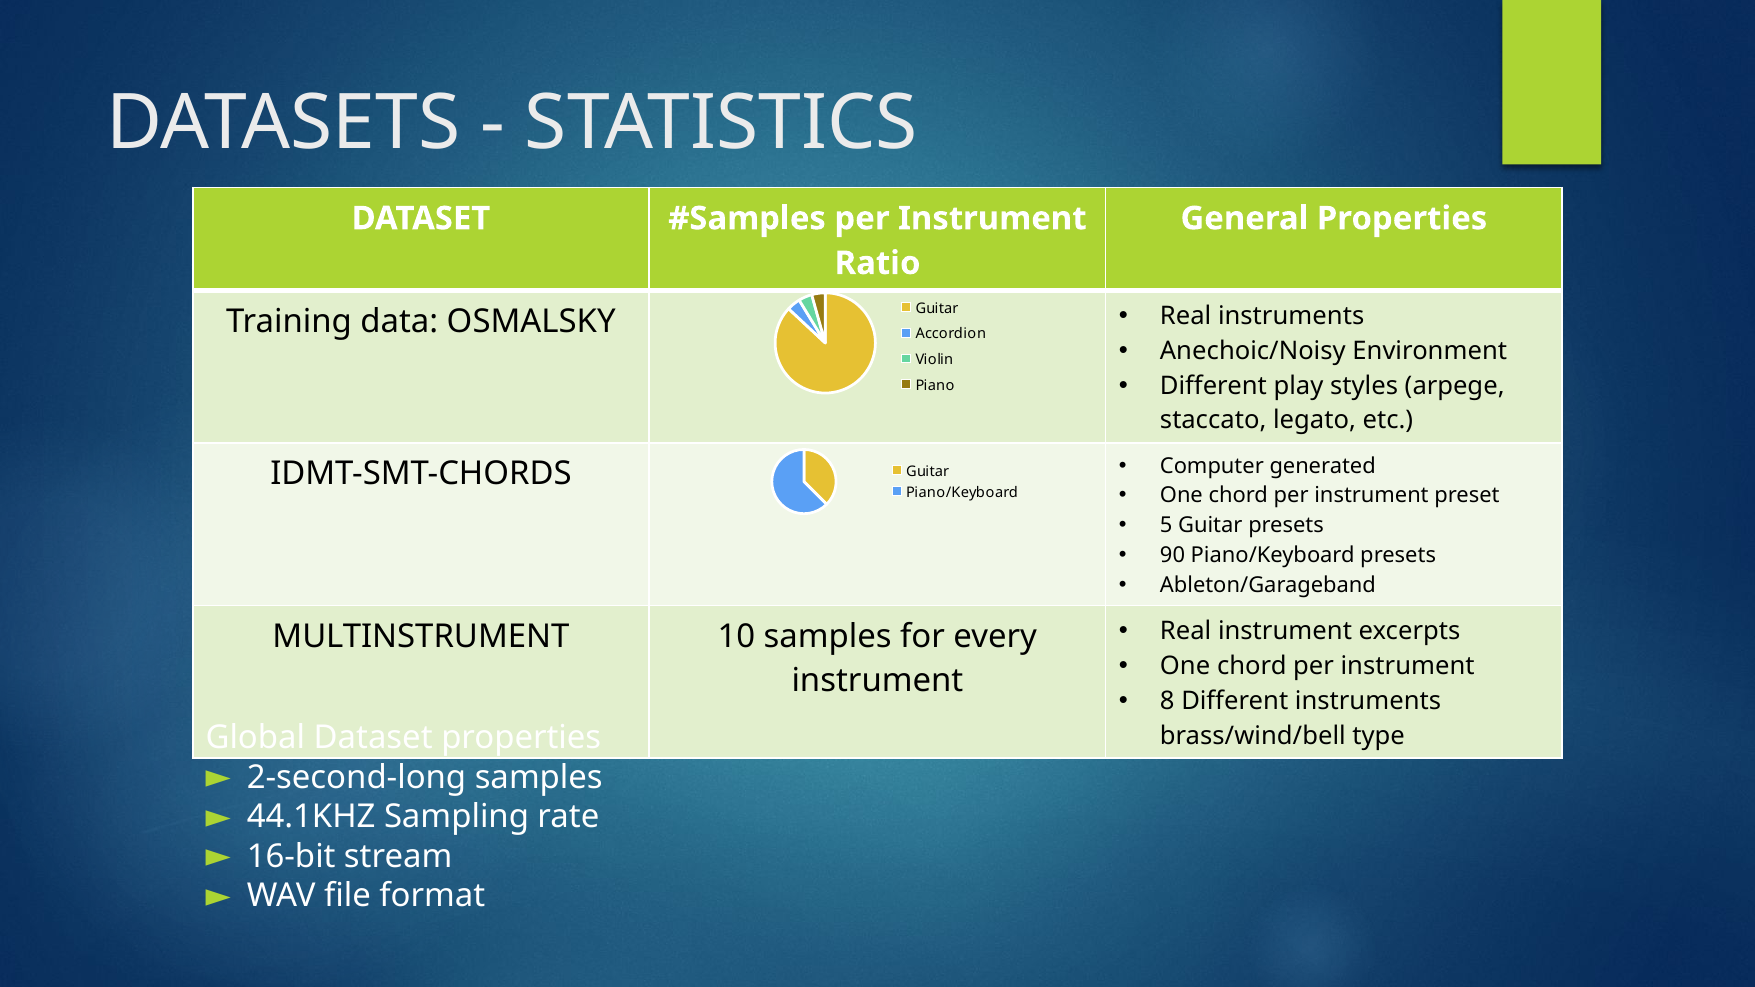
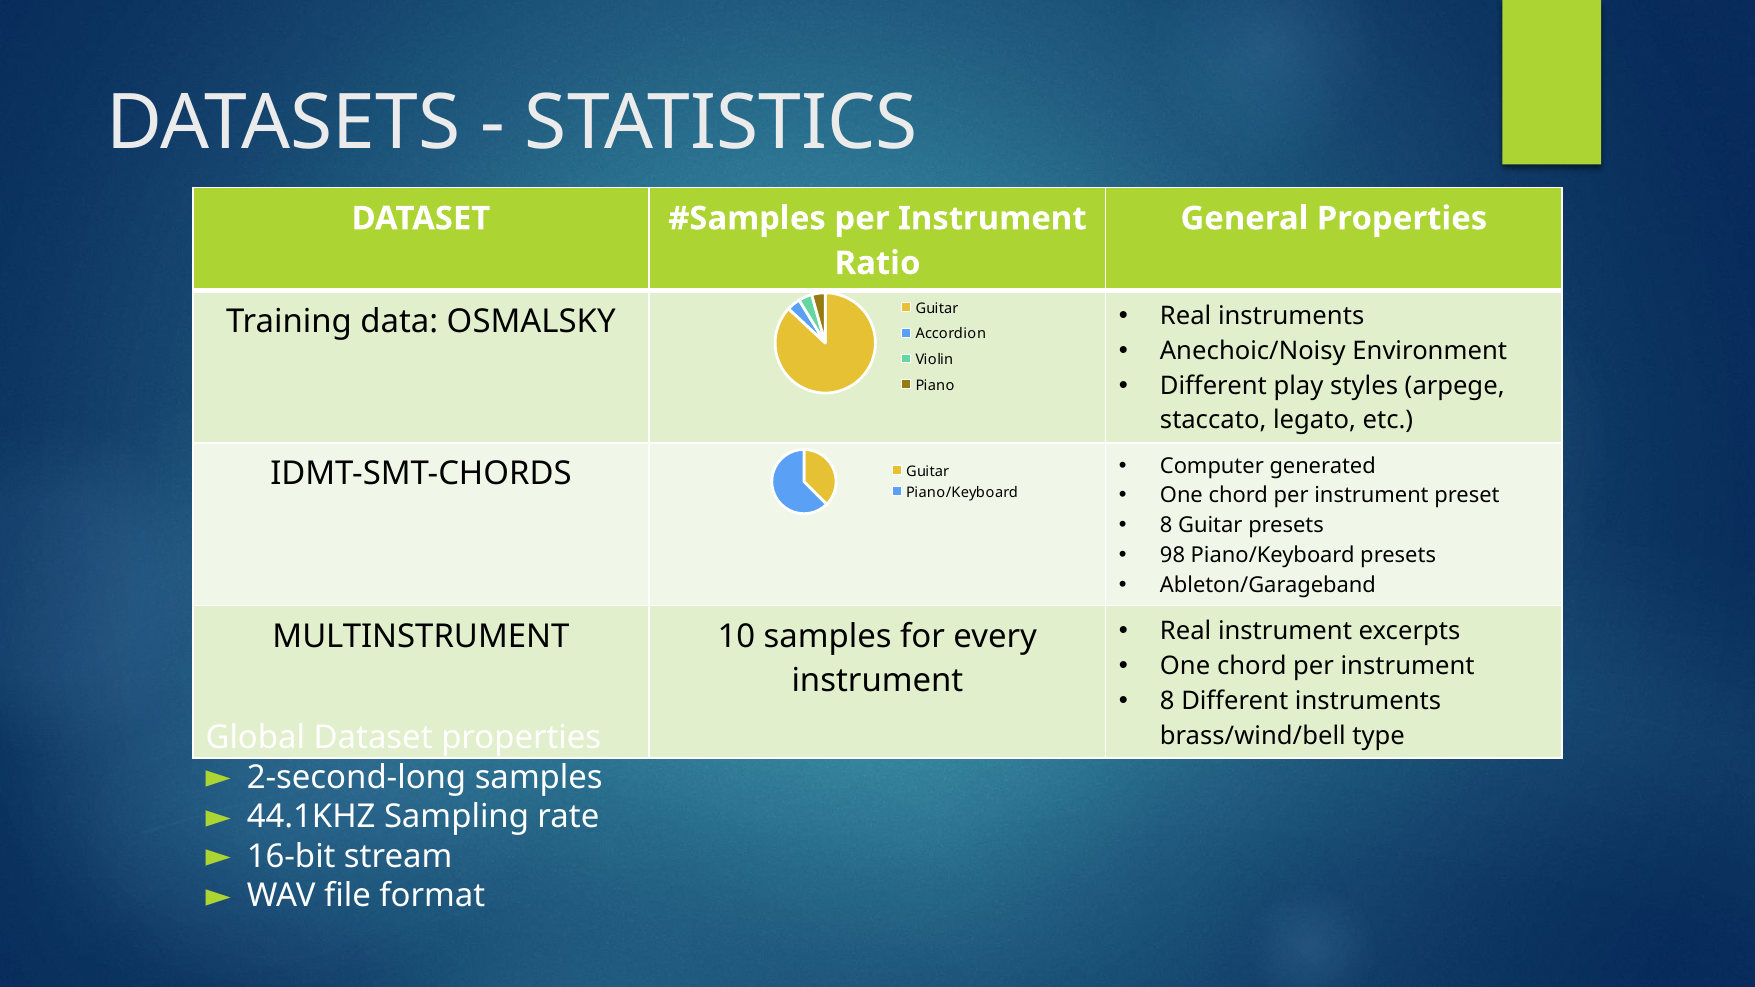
5: 5 -> 8 (1166, 526)
90: 90 -> 98 (1173, 556)
